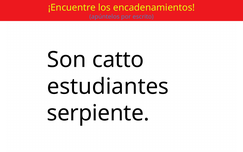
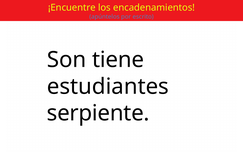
catto: catto -> tiene (118, 60)
